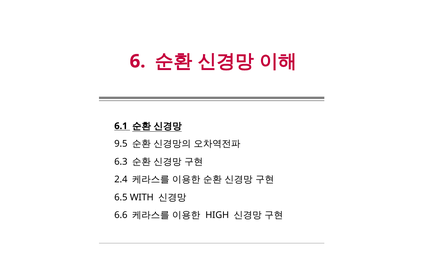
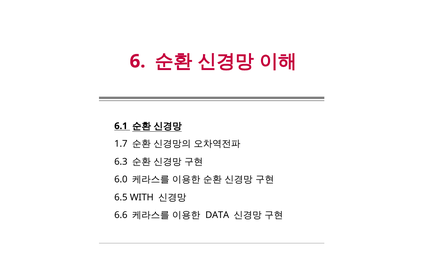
9.5: 9.5 -> 1.7 (121, 144)
2.4: 2.4 -> 6.0 (121, 180)
HIGH: HIGH -> DATA (217, 216)
